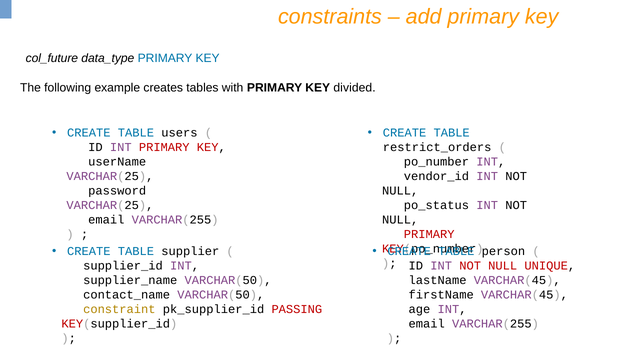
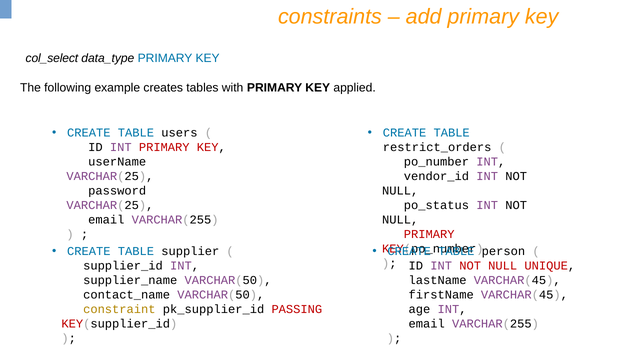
col_future: col_future -> col_select (52, 58)
divided: divided -> applied (355, 88)
